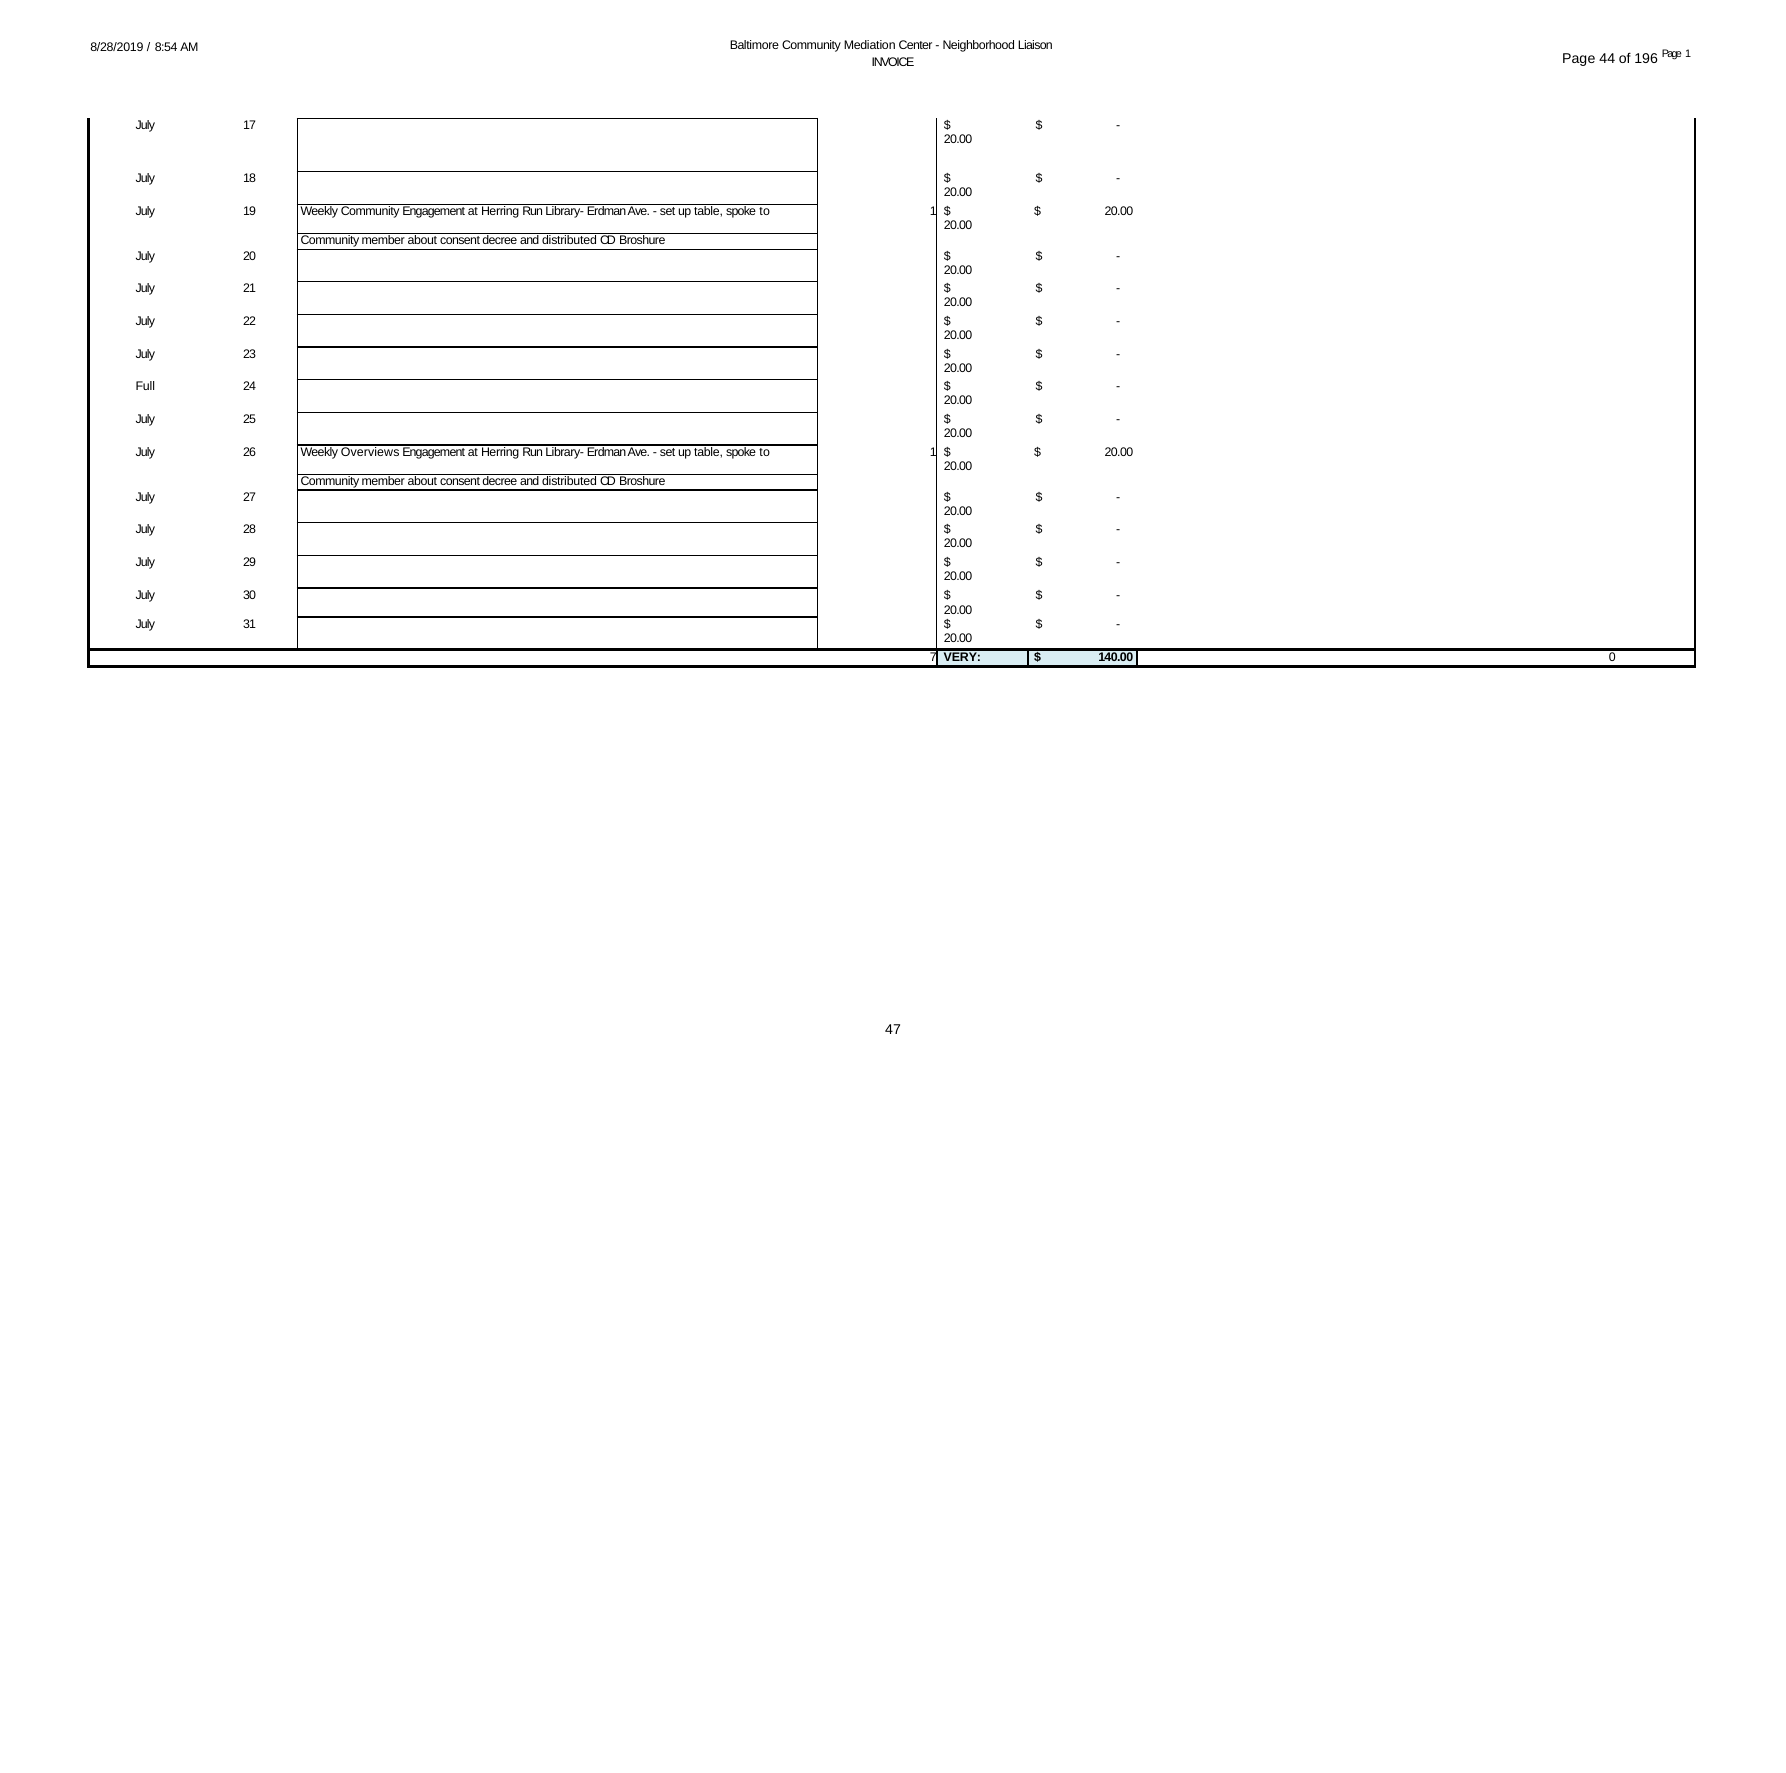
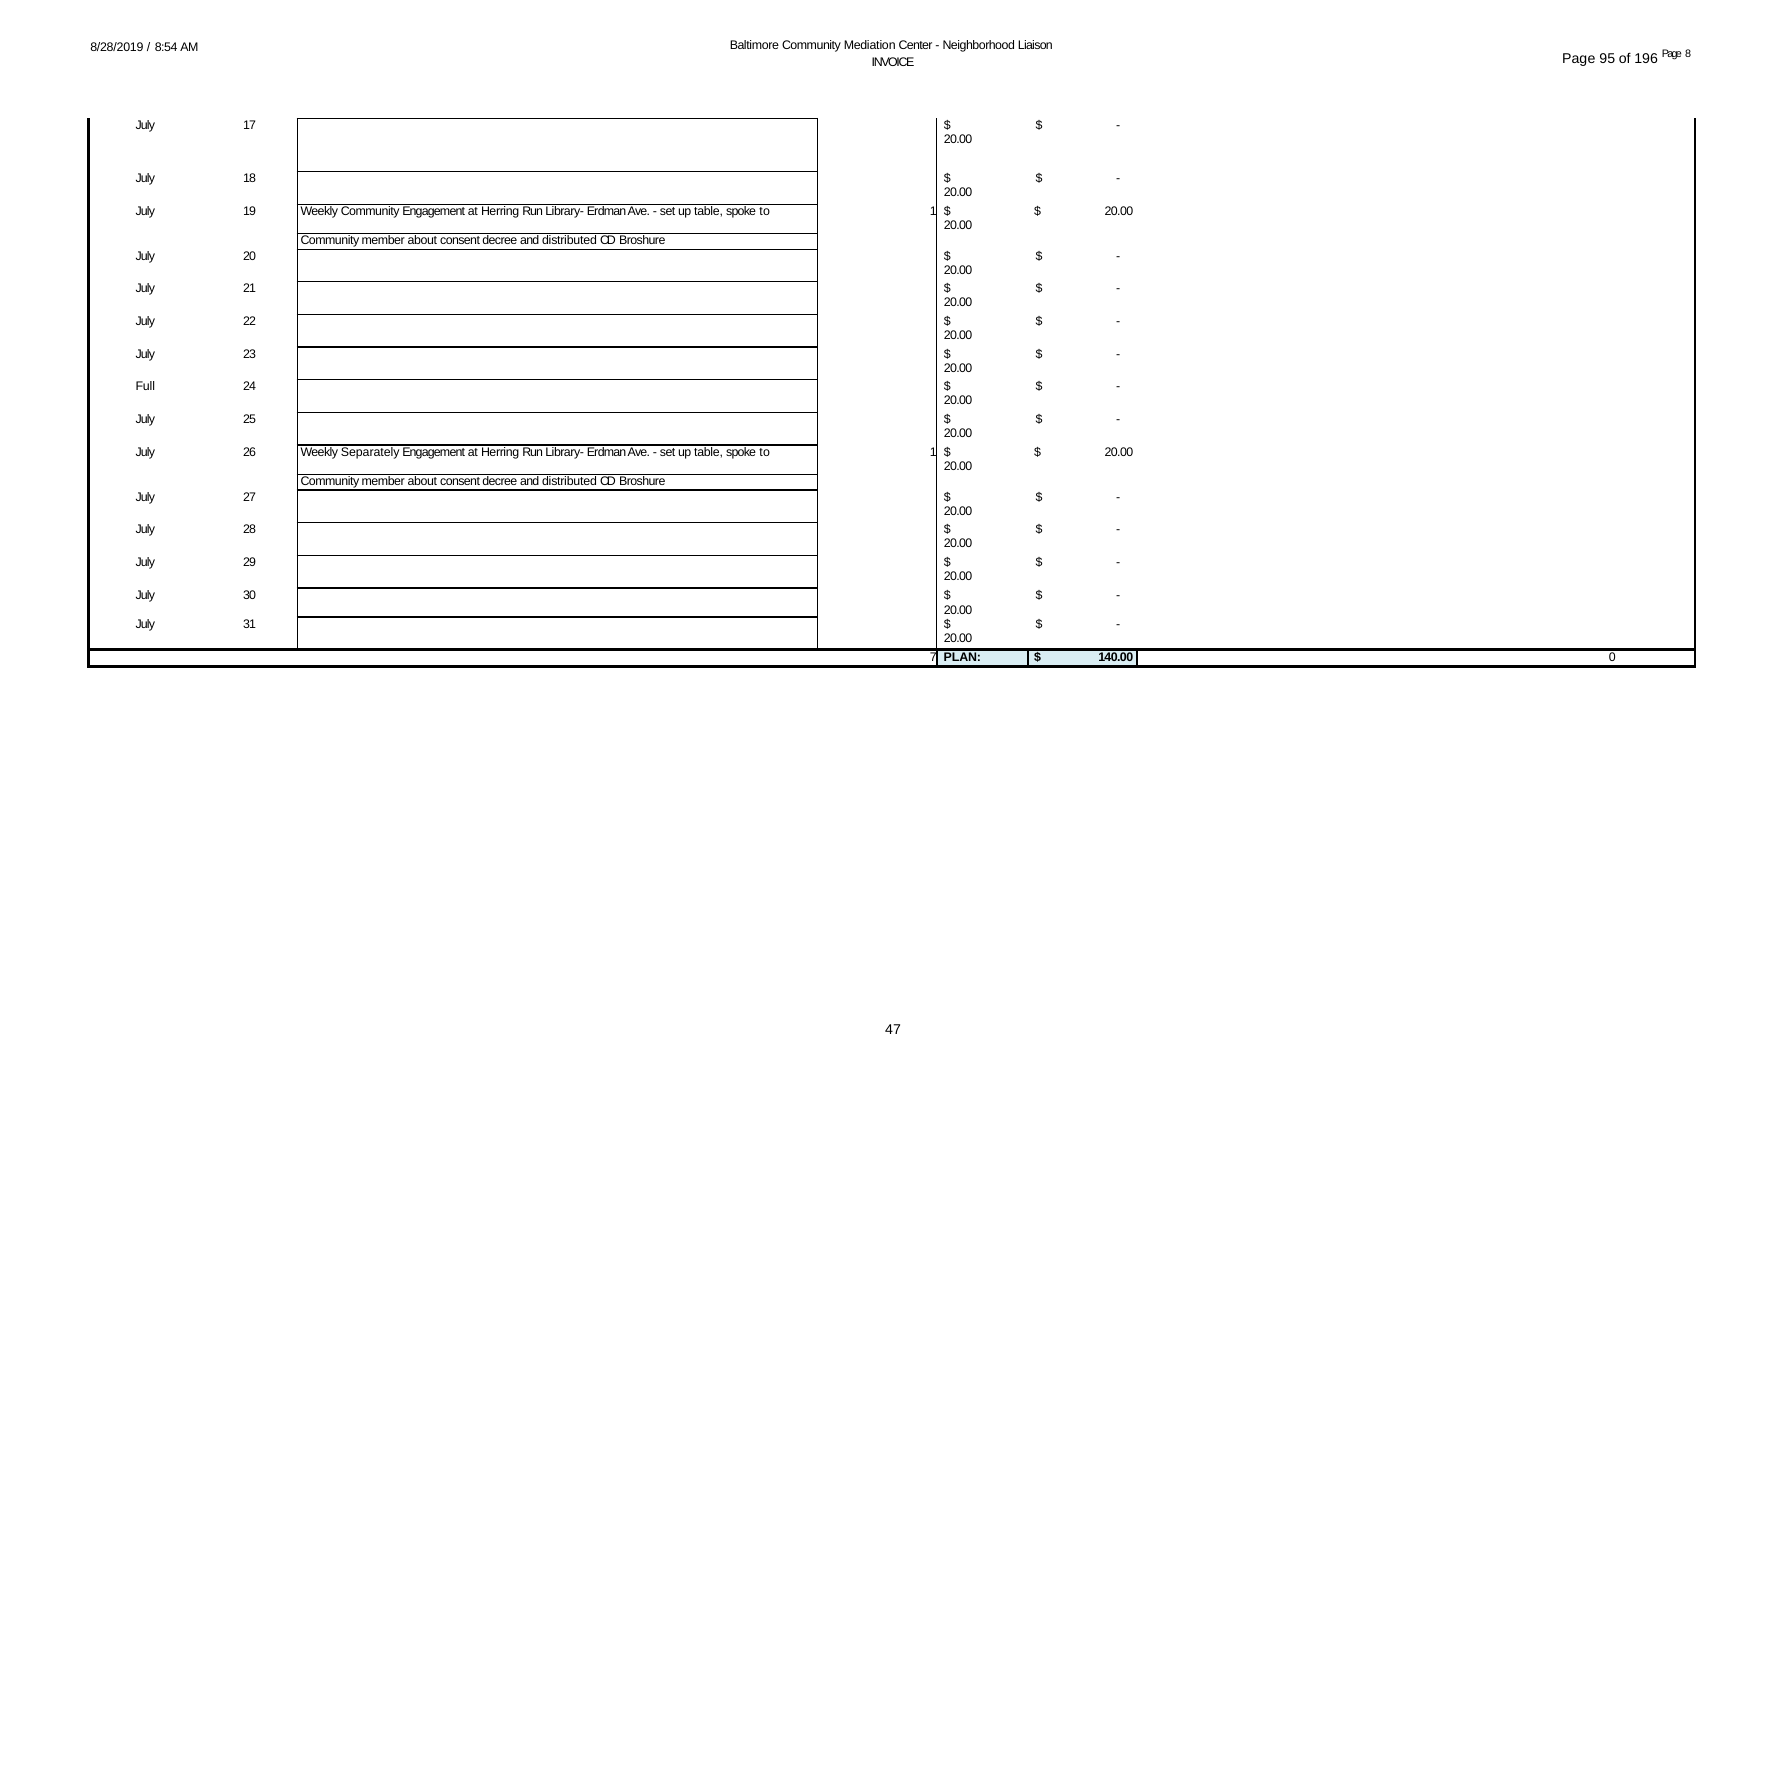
44: 44 -> 95 (1607, 59)
Page 1: 1 -> 8 (1688, 54)
Overviews: Overviews -> Separately (370, 452)
VERY: VERY -> PLAN (962, 658)
